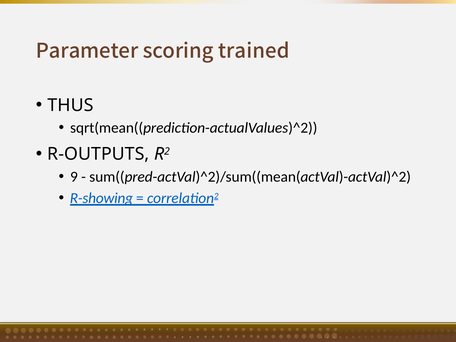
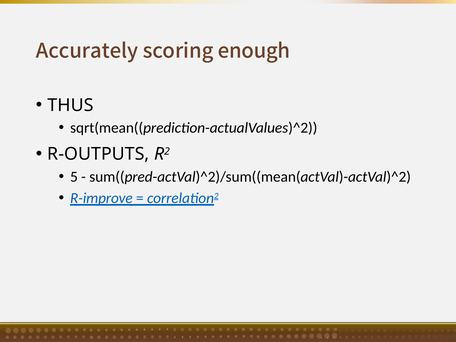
Parameter: Parameter -> Accurately (87, 51)
trained: trained -> enough (254, 51)
9: 9 -> 5 (74, 177)
R-showing: R-showing -> R-improve (101, 198)
